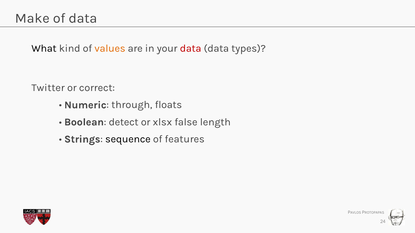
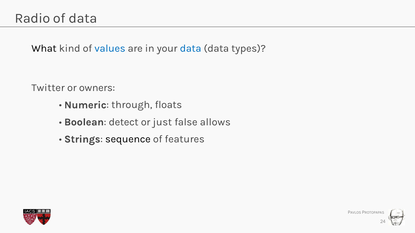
Make: Make -> Radio (32, 18)
values colour: orange -> blue (110, 49)
data colour: red -> blue (191, 49)
correct: correct -> owners (97, 88)
xlsx: xlsx -> just (162, 122)
length: length -> allows (215, 122)
